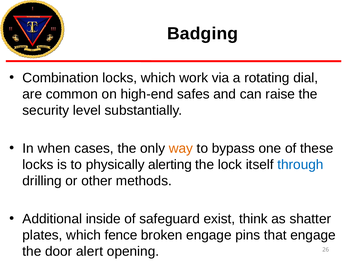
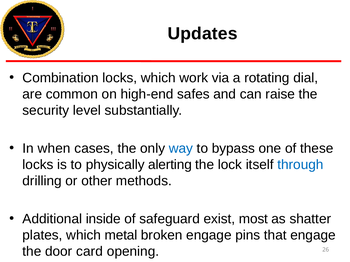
Badging: Badging -> Updates (203, 34)
way colour: orange -> blue (181, 149)
think: think -> most (253, 219)
fence: fence -> metal (121, 236)
alert: alert -> card (90, 252)
